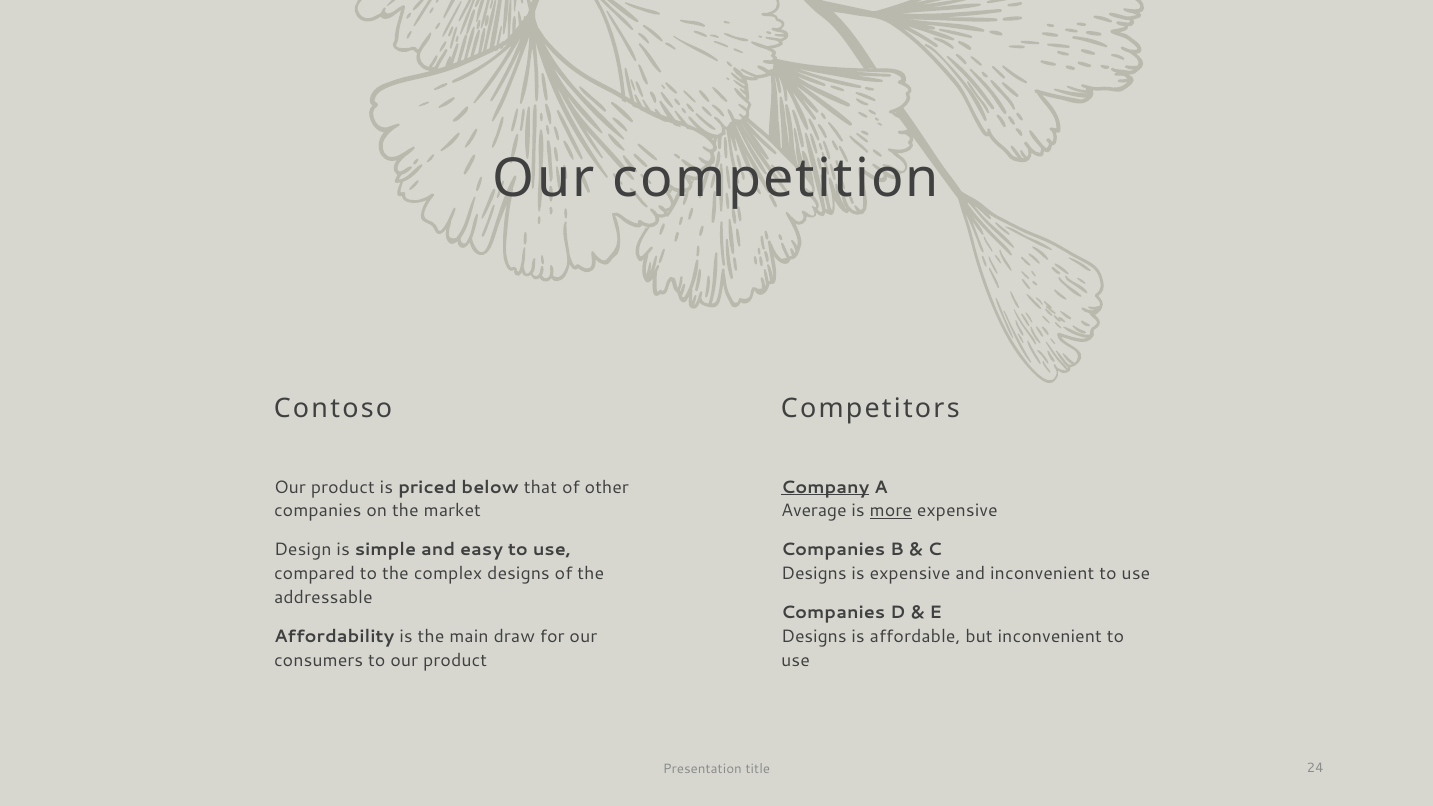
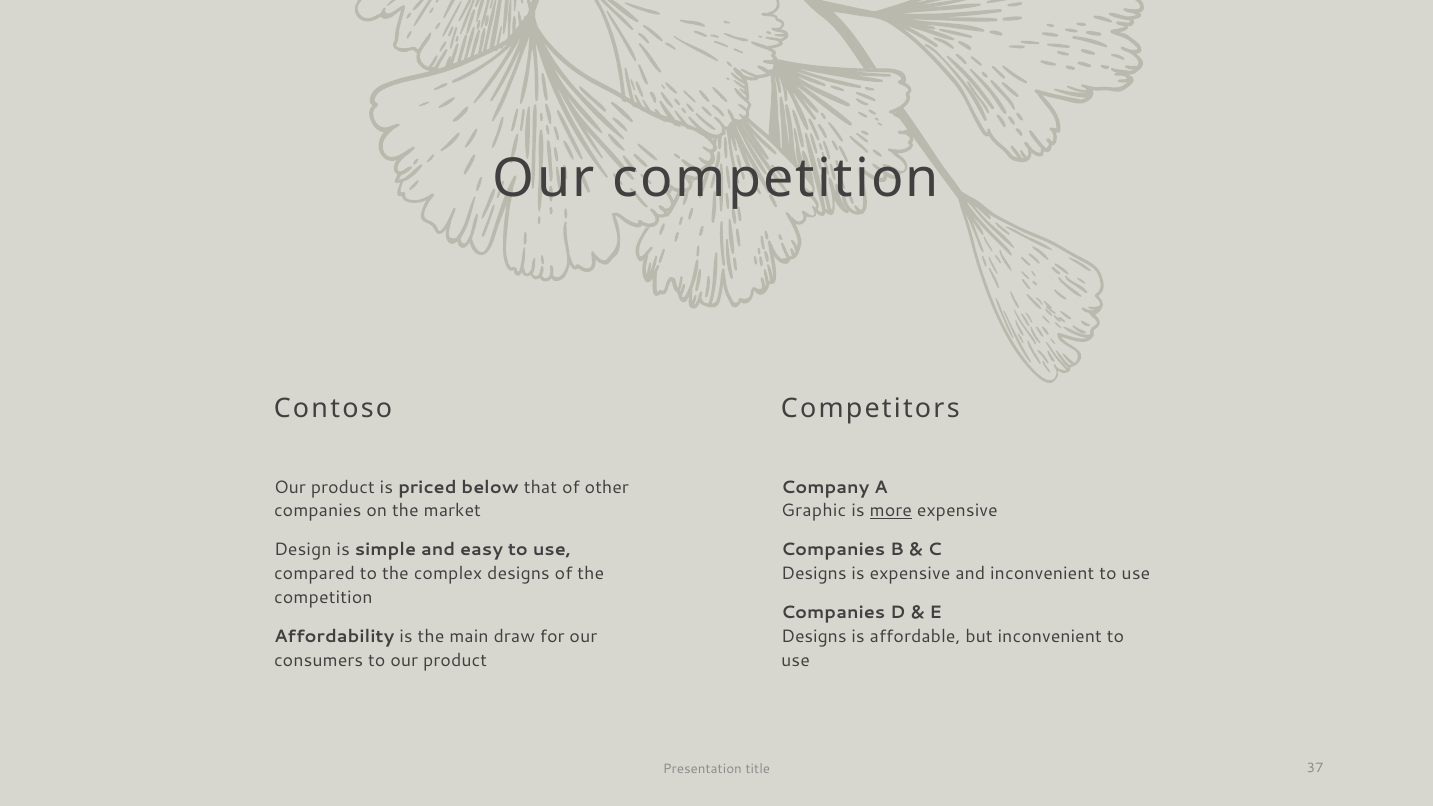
Company underline: present -> none (825, 487)
Average: Average -> Graphic (814, 511)
addressable: addressable -> competition (323, 598)
24: 24 -> 37 (1315, 768)
